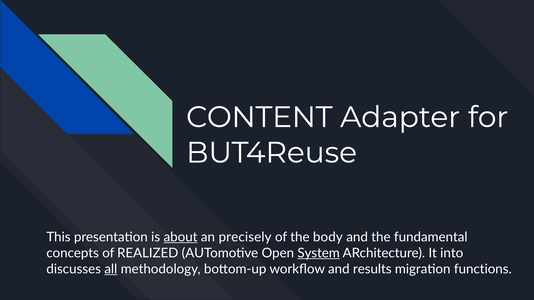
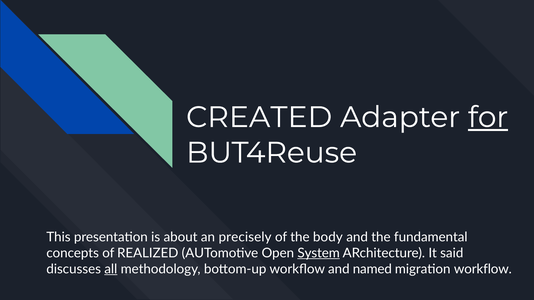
CONTENT: CONTENT -> CREATED (259, 117)
for underline: none -> present (488, 117)
about underline: present -> none (181, 237)
into: into -> said (452, 253)
results: results -> named (372, 269)
migration functions: functions -> workflow (483, 269)
